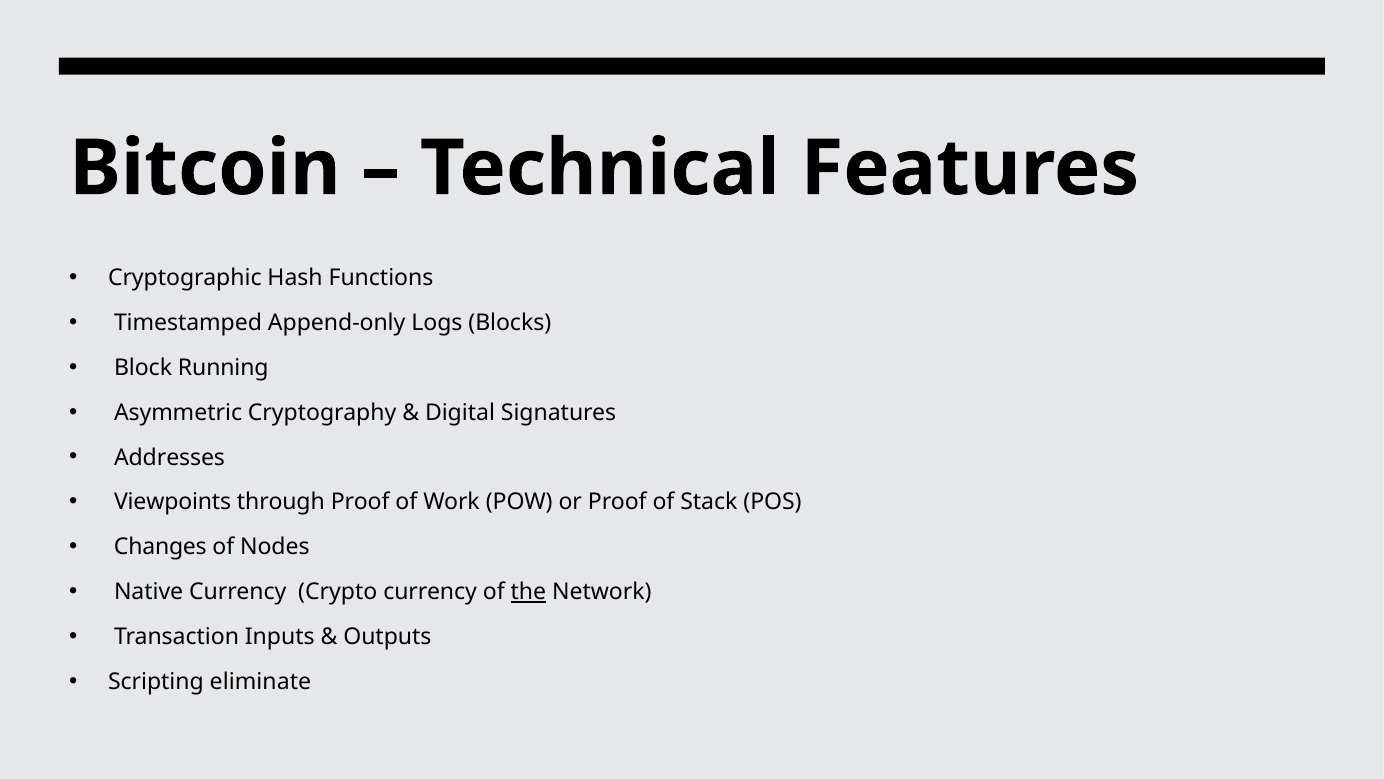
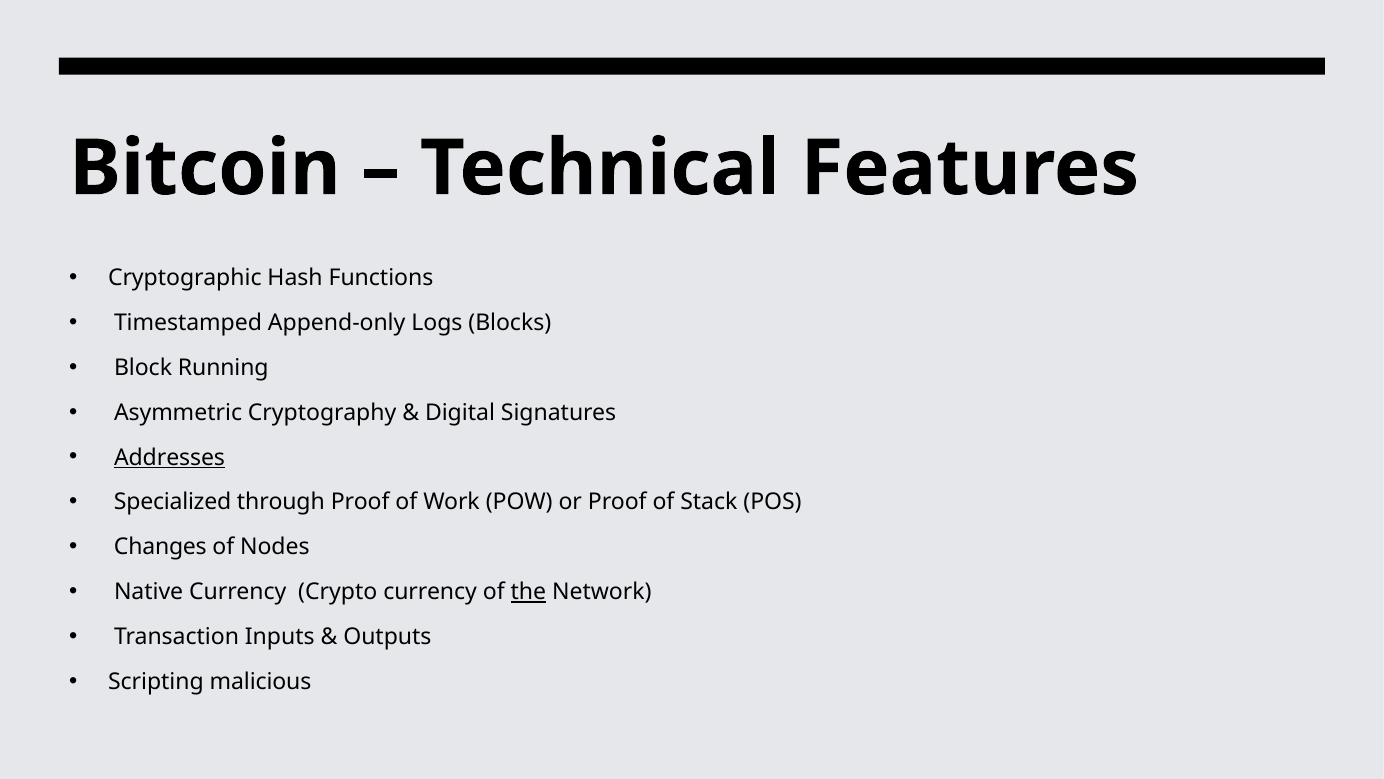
Addresses underline: none -> present (170, 457)
Viewpoints: Viewpoints -> Specialized (173, 502)
eliminate: eliminate -> malicious (261, 681)
